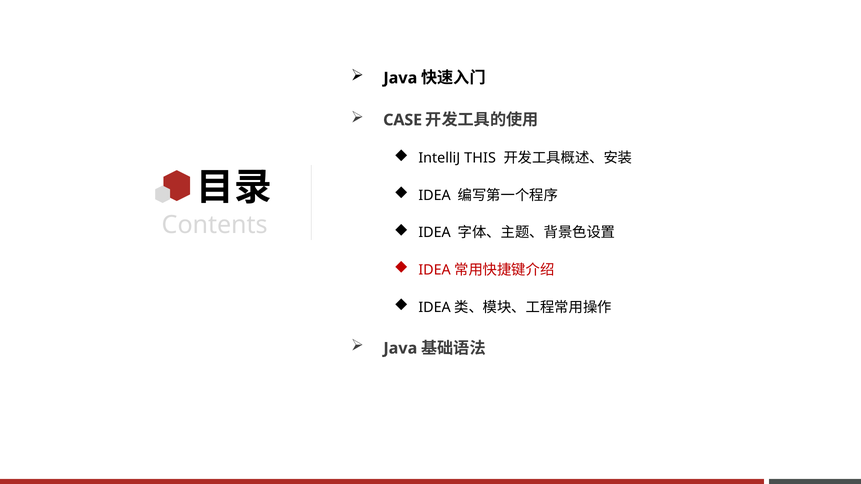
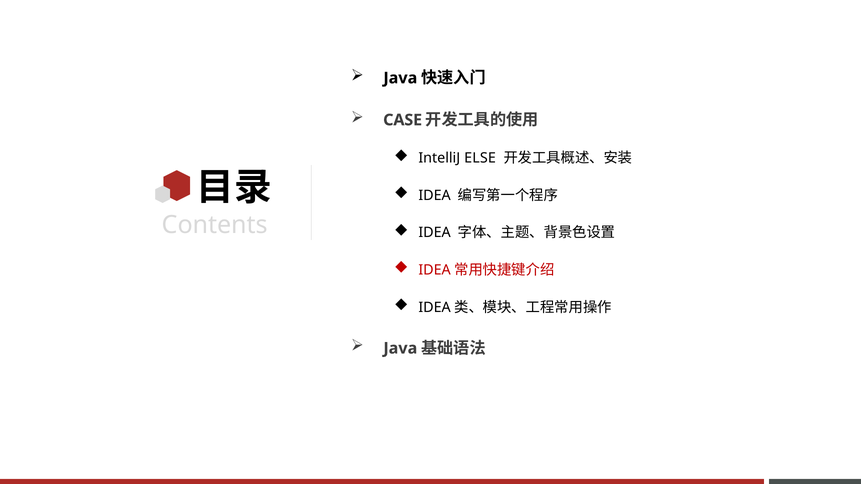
THIS: THIS -> ELSE (480, 158)
